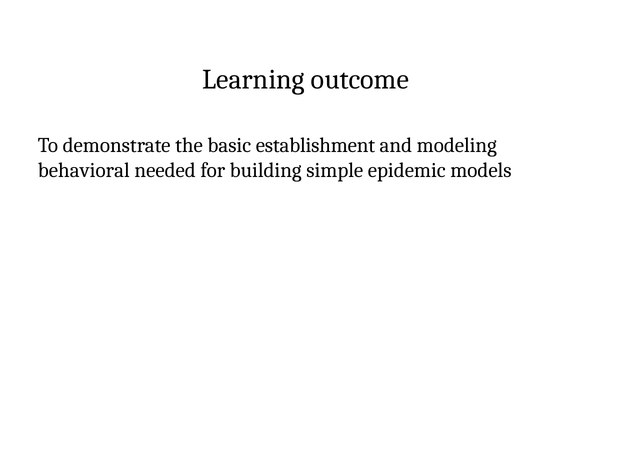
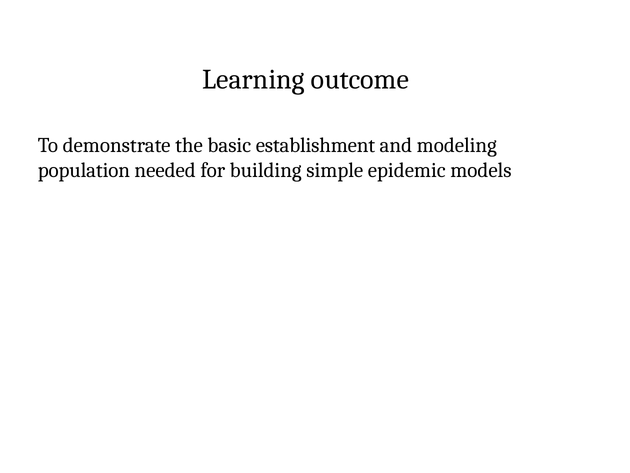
behavioral: behavioral -> population (84, 170)
